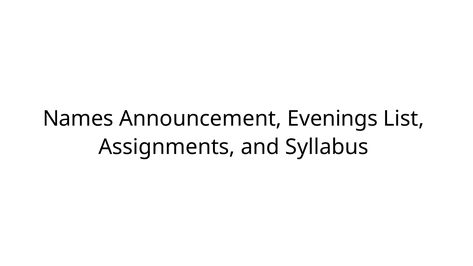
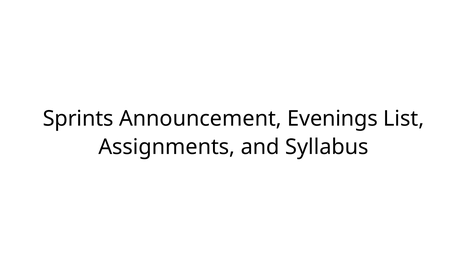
Names: Names -> Sprints (78, 119)
